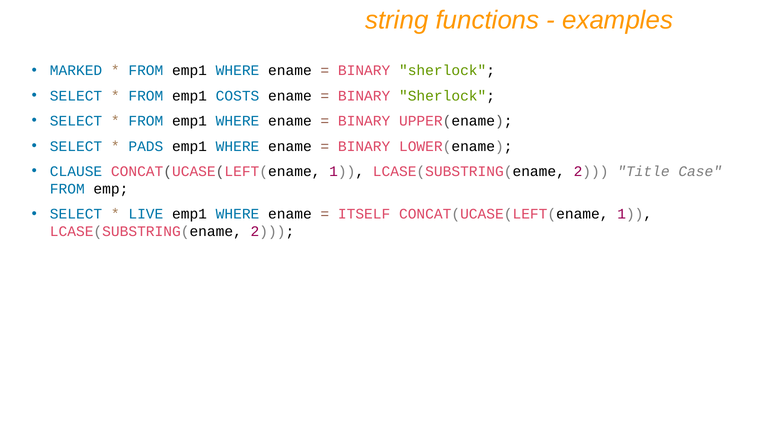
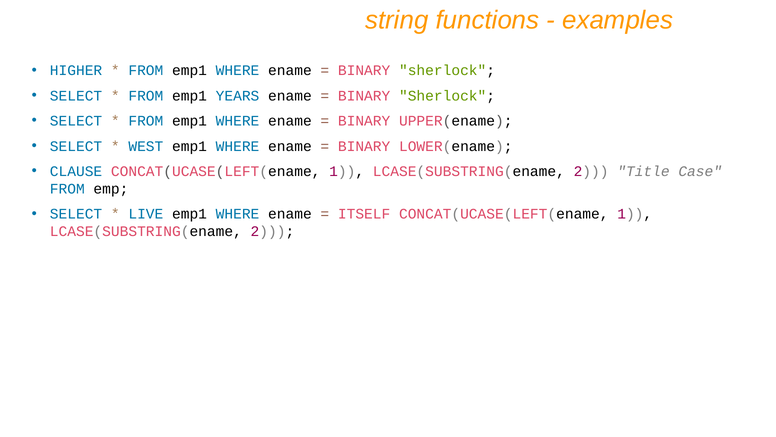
MARKED: MARKED -> HIGHER (76, 70)
COSTS: COSTS -> YEARS (238, 96)
PADS: PADS -> WEST (146, 146)
